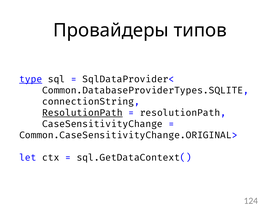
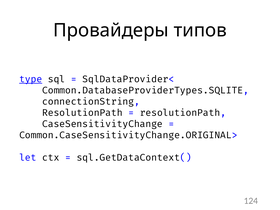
ResolutionPath underline: present -> none (82, 113)
